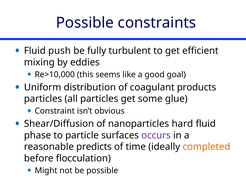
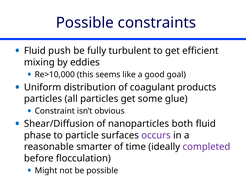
hard: hard -> both (182, 123)
predicts: predicts -> smarter (94, 146)
completed colour: orange -> purple (206, 146)
